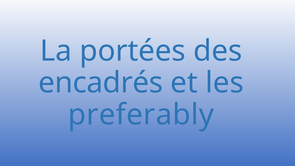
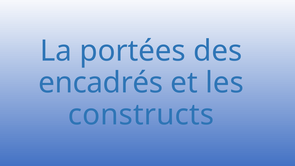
preferably: preferably -> constructs (141, 115)
